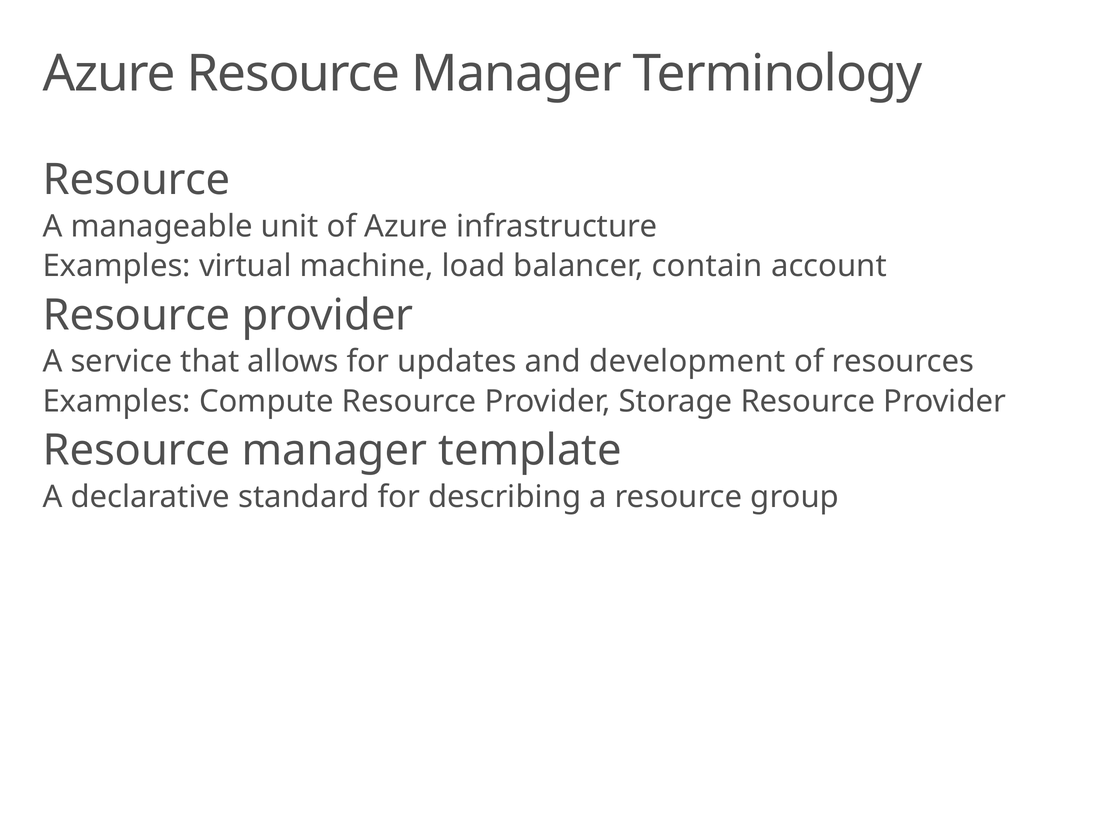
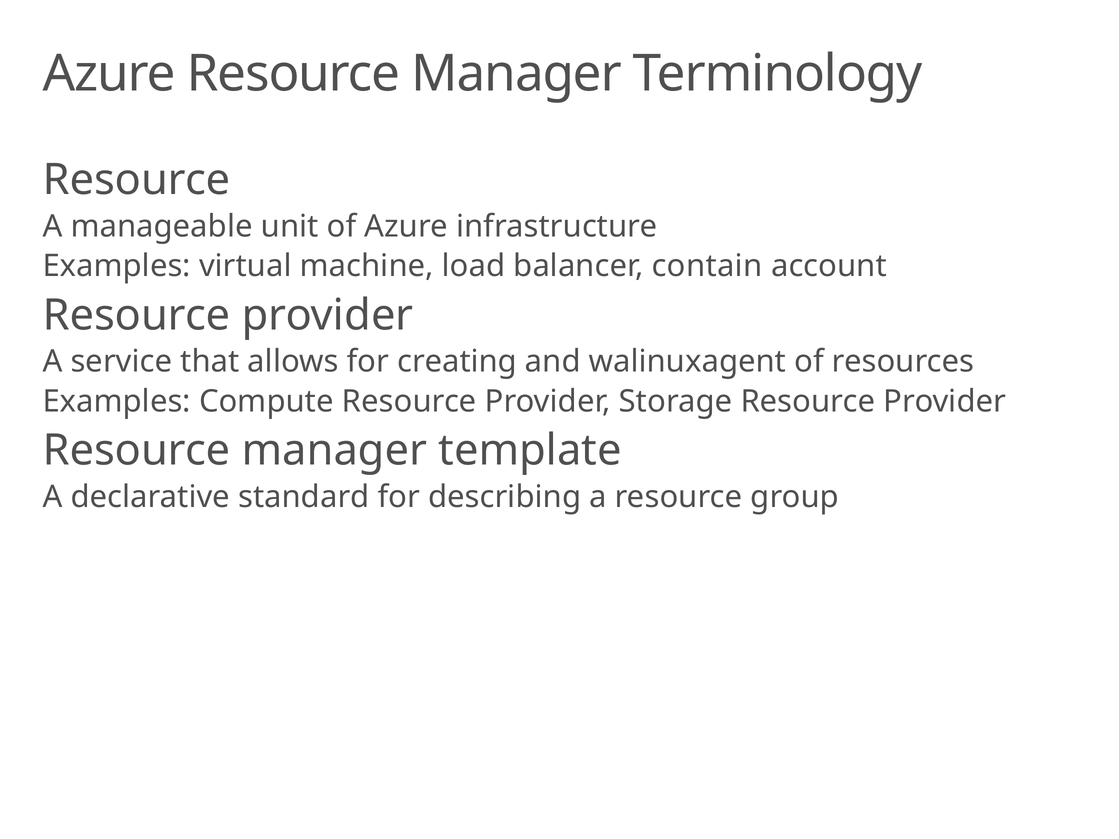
updates: updates -> creating (457, 362)
development: development -> walinuxagent (687, 362)
